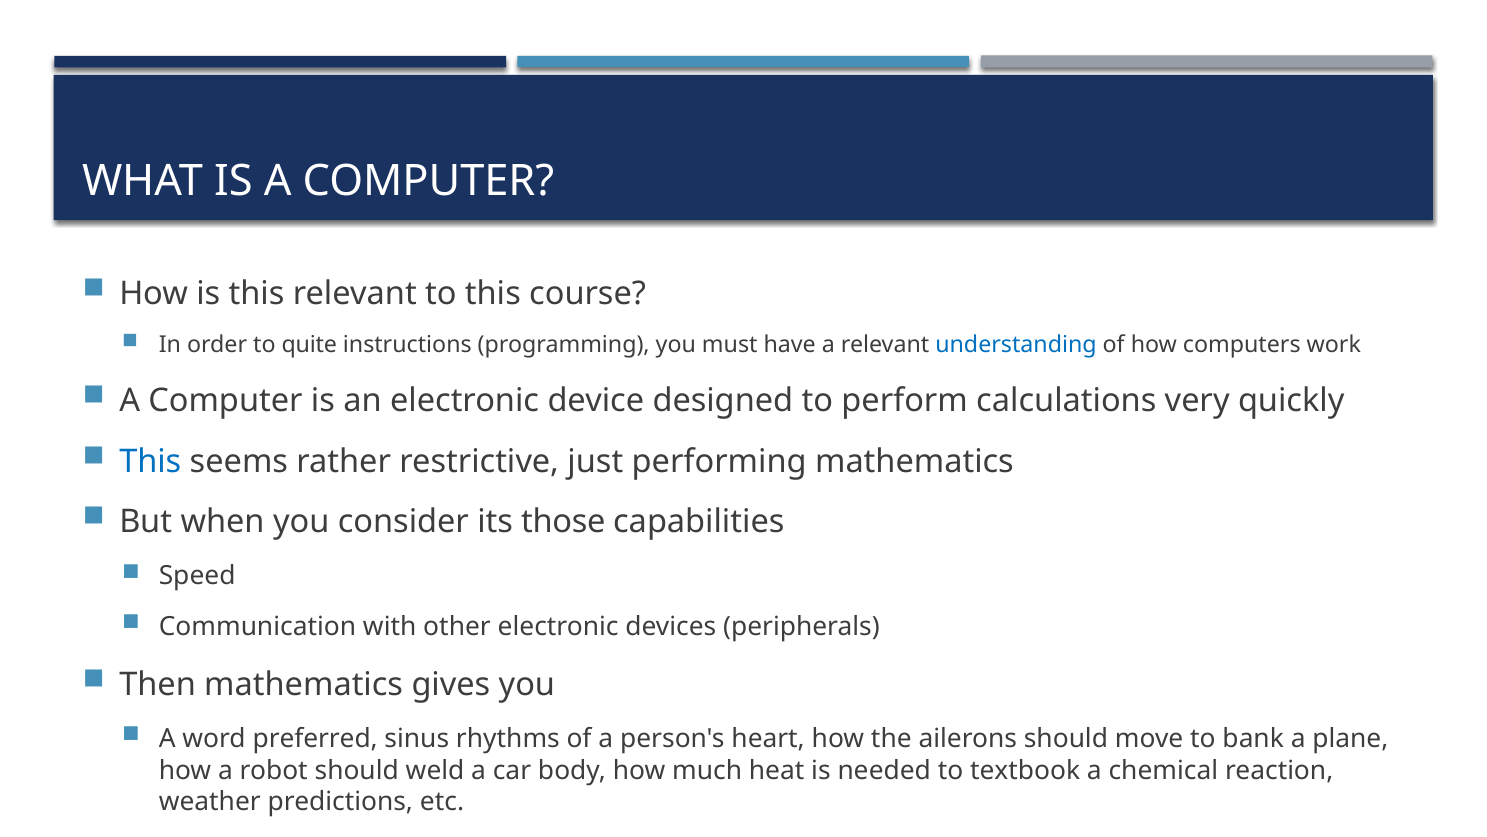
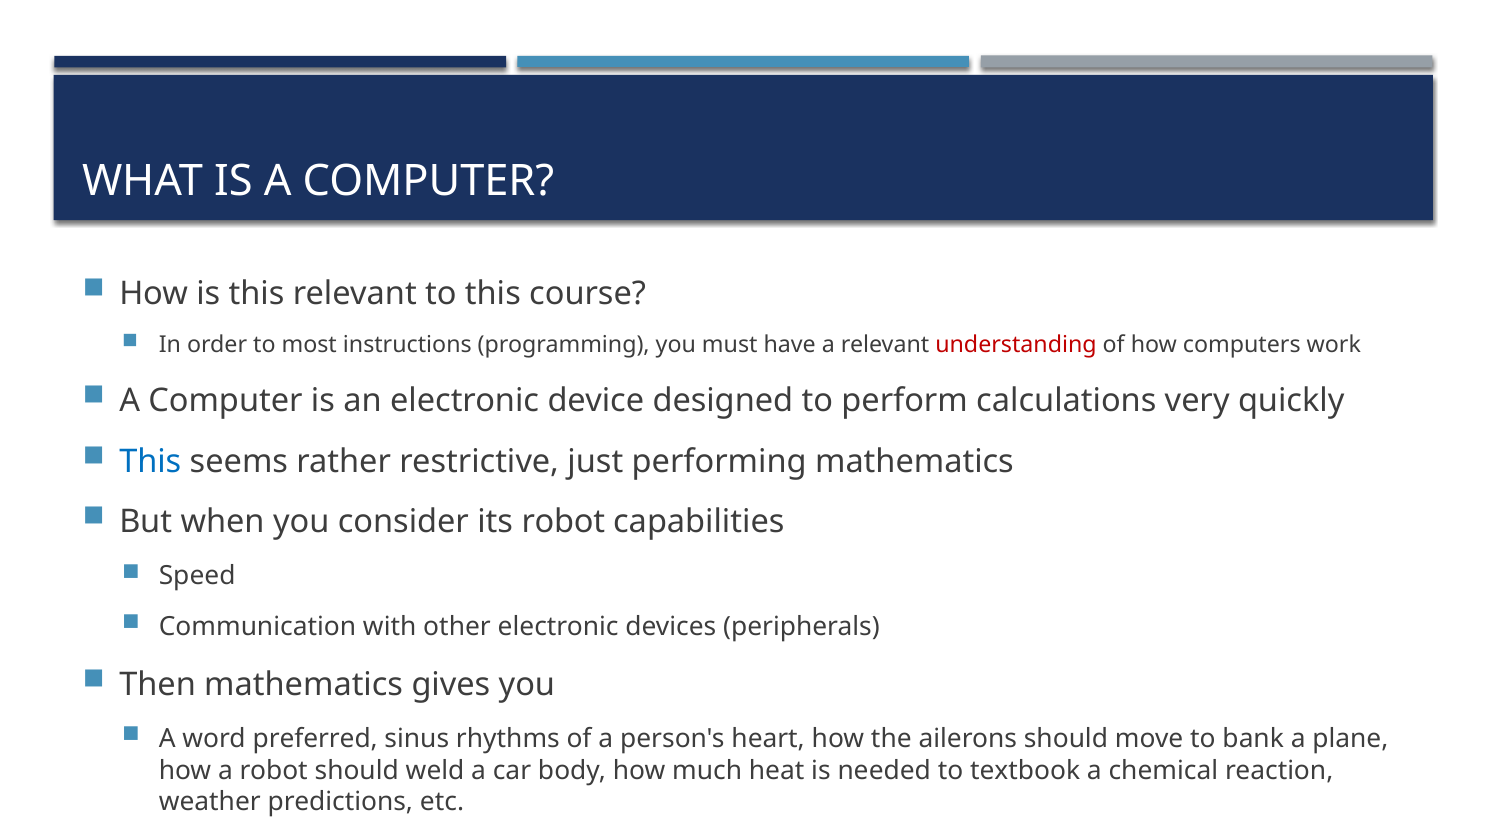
quite: quite -> most (309, 344)
understanding colour: blue -> red (1016, 344)
its those: those -> robot (563, 522)
